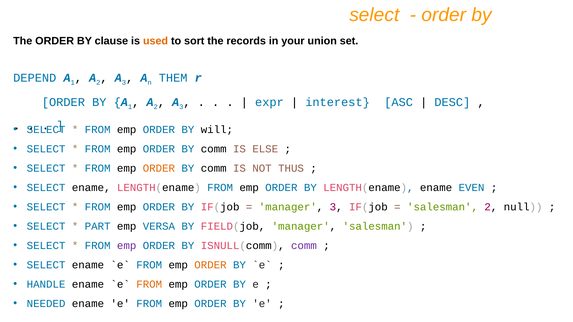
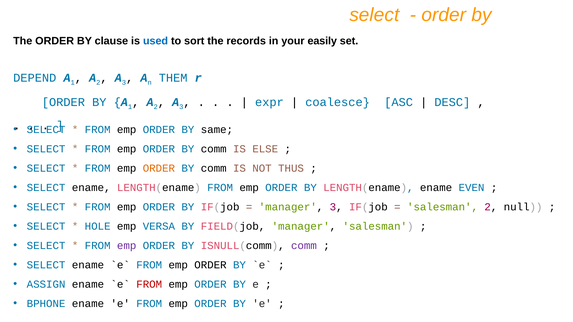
used colour: orange -> blue (156, 41)
union: union -> easily (322, 41)
interest: interest -> coalesce (338, 102)
will: will -> same (217, 130)
PART: PART -> HOLE (98, 226)
ORDER colour: orange -> black (210, 265)
HANDLE: HANDLE -> ASSIGN (46, 284)
FROM colour: orange -> red (149, 284)
NEEDED: NEEDED -> BPHONE (46, 304)
